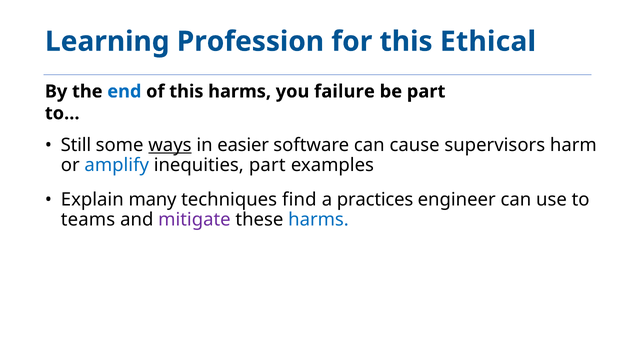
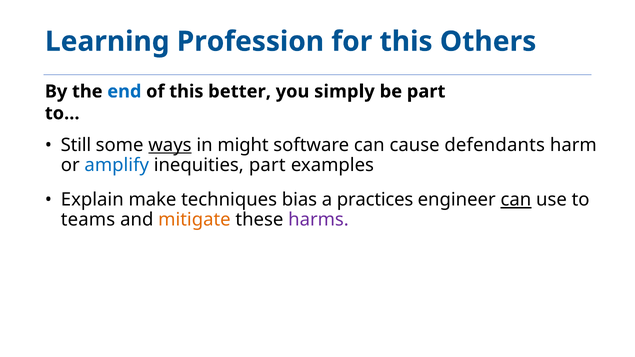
Ethical: Ethical -> Others (488, 42)
this harms: harms -> better (240, 91)
failure: failure -> simply (344, 91)
easier: easier -> might (243, 145)
supervisors: supervisors -> defendants (495, 145)
many: many -> make (152, 200)
find: find -> bias (299, 200)
can underline: none -> present (516, 200)
mitigate colour: purple -> orange (194, 220)
harms colour: blue -> purple (319, 220)
